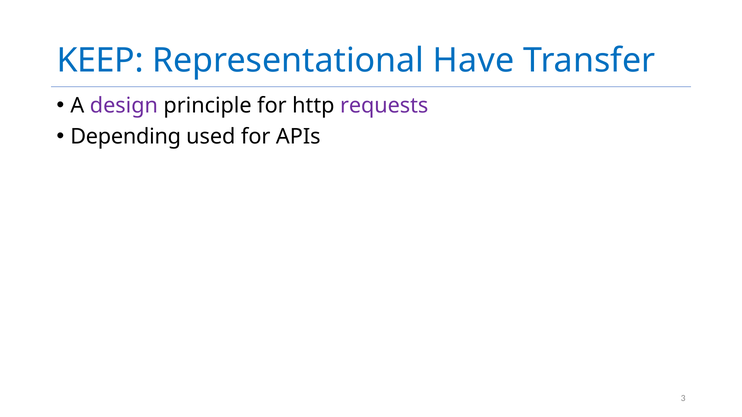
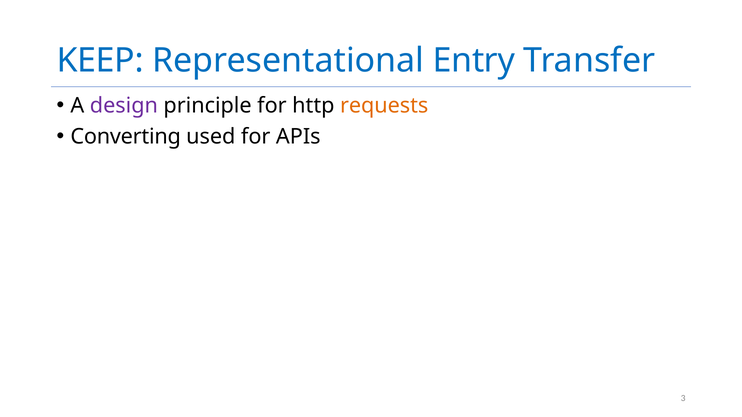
Have: Have -> Entry (474, 60)
requests colour: purple -> orange (384, 106)
Depending: Depending -> Converting (126, 137)
